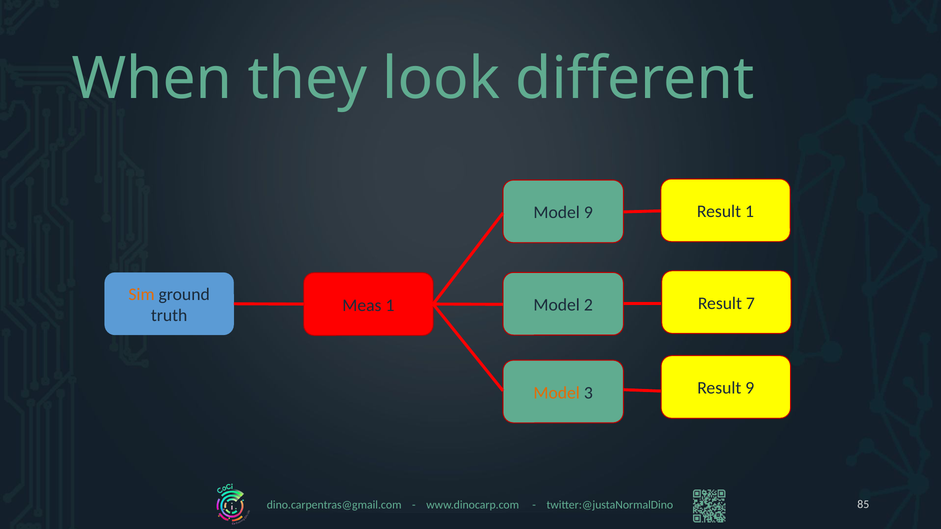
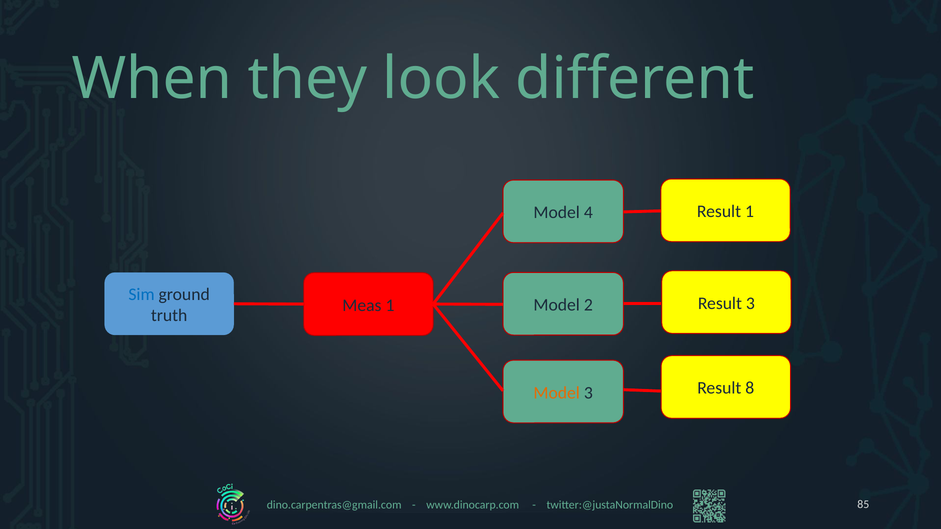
Model 9: 9 -> 4 (588, 213)
Sim colour: orange -> blue (141, 295)
Result 7: 7 -> 3 (750, 303)
Result 9: 9 -> 8 (750, 388)
